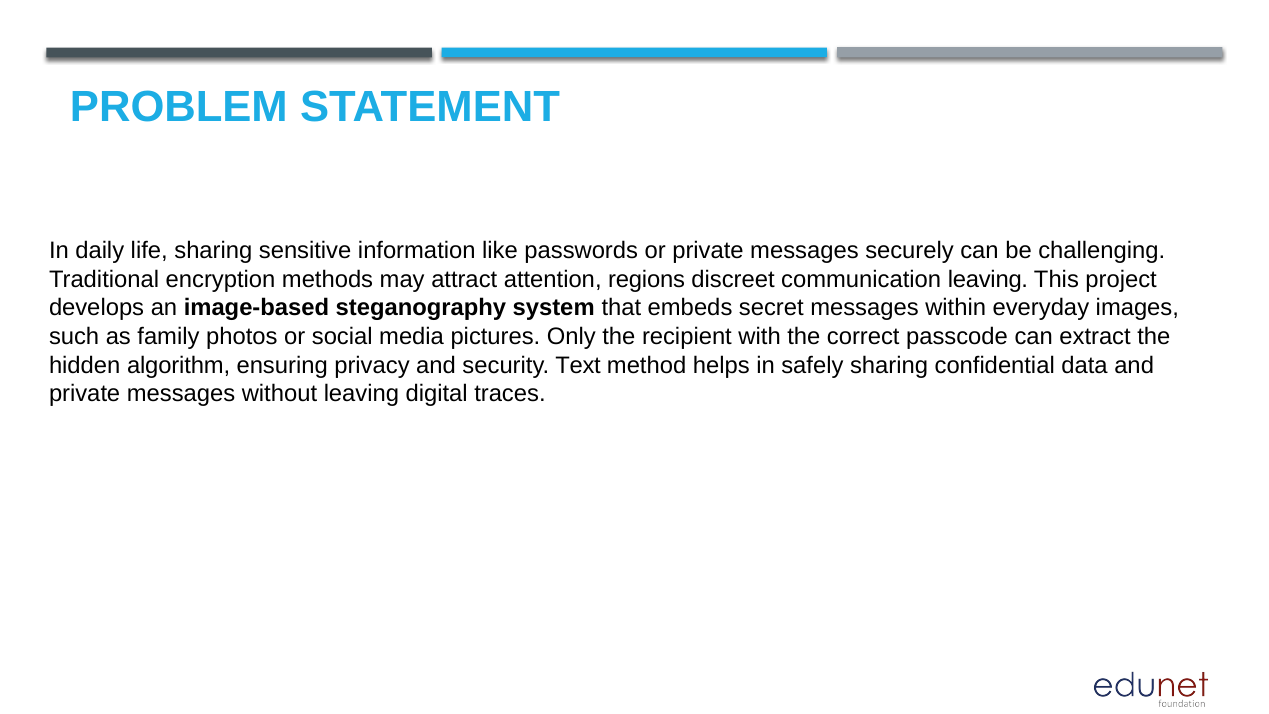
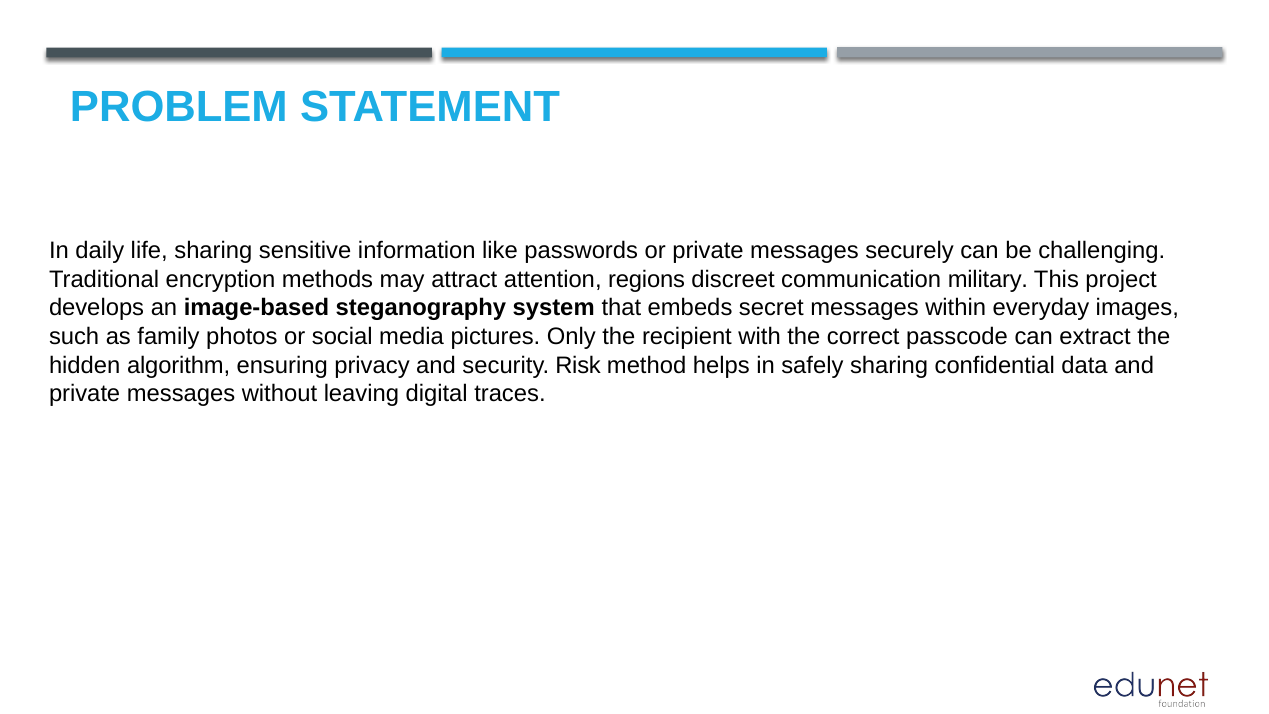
communication leaving: leaving -> military (988, 279)
Text: Text -> Risk (578, 365)
